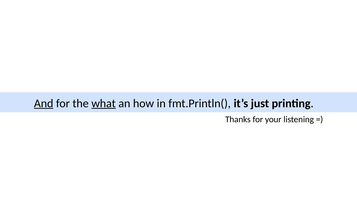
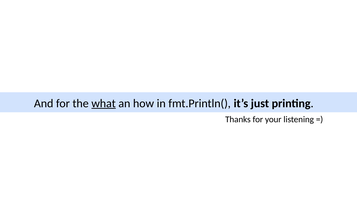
And underline: present -> none (44, 103)
